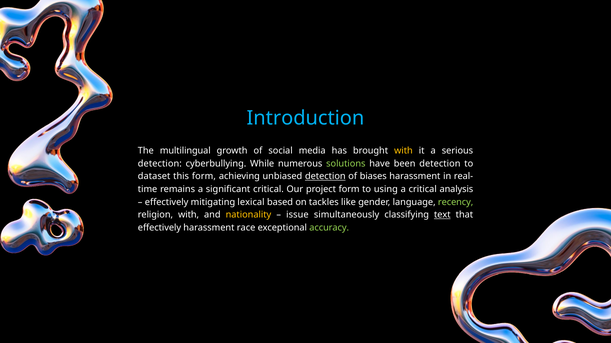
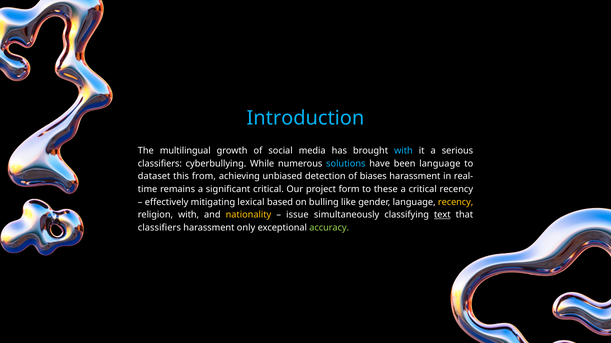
with colour: yellow -> light blue (403, 151)
detection: detection -> classifiers (160, 164)
solutions colour: light green -> light blue (346, 164)
been detection: detection -> language (440, 164)
this form: form -> from (204, 177)
detection underline: present -> none (325, 177)
using: using -> these (386, 190)
critical analysis: analysis -> recency (456, 190)
tackles: tackles -> bulling (324, 202)
recency colour: light green -> yellow (456, 202)
effectively: effectively -> classifiers (159, 228)
race: race -> only (246, 228)
